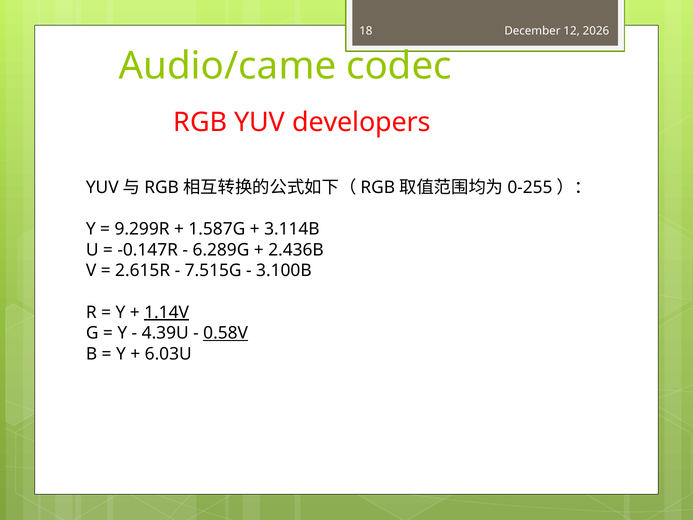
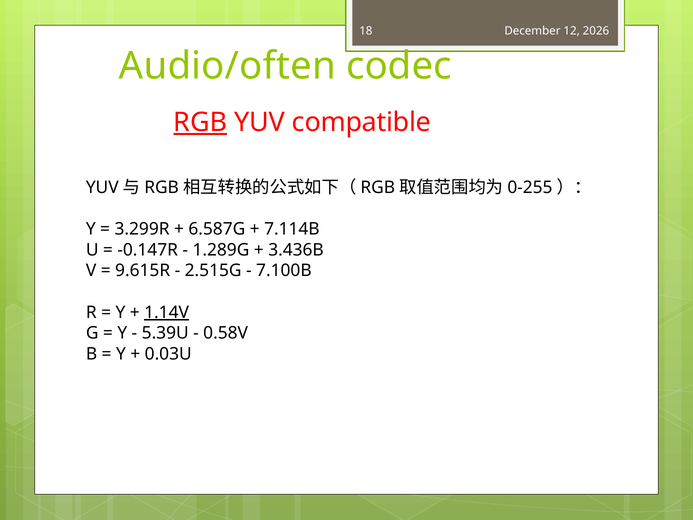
Audio/came: Audio/came -> Audio/often (227, 66)
RGB underline: none -> present (200, 122)
developers: developers -> compatible (362, 122)
9.299R: 9.299R -> 3.299R (142, 229)
1.587G: 1.587G -> 6.587G (217, 229)
3.114B: 3.114B -> 7.114B (292, 229)
6.289G: 6.289G -> 1.289G (221, 250)
2.436B: 2.436B -> 3.436B (296, 250)
2.615R: 2.615R -> 9.615R (143, 271)
7.515G: 7.515G -> 2.515G (213, 271)
3.100B: 3.100B -> 7.100B (284, 271)
4.39U: 4.39U -> 5.39U (165, 333)
0.58V underline: present -> none (226, 333)
6.03U: 6.03U -> 0.03U (168, 354)
